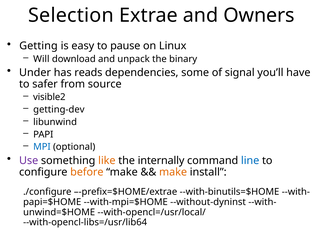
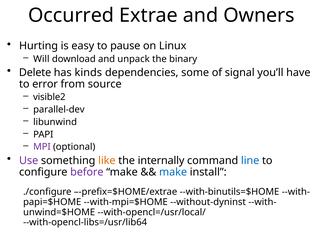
Selection: Selection -> Occurred (71, 15)
Getting: Getting -> Hurting (39, 46)
Under: Under -> Delete (35, 73)
reads: reads -> kinds (88, 73)
safer: safer -> error (45, 84)
getting-dev: getting-dev -> parallel-dev (59, 110)
MPI colour: blue -> purple (42, 147)
before colour: orange -> purple (87, 172)
make colour: orange -> blue (173, 172)
